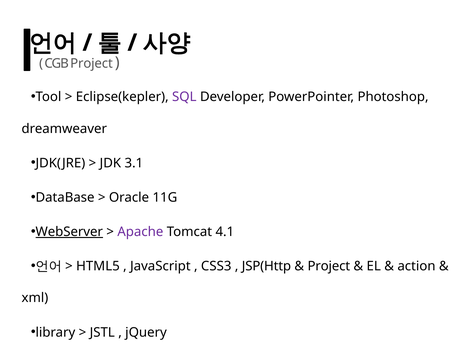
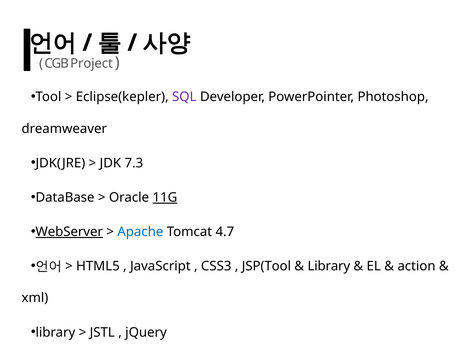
3.1: 3.1 -> 7.3 (134, 163)
11G underline: none -> present (165, 197)
Apache colour: purple -> blue (140, 231)
4.1: 4.1 -> 4.7 (225, 231)
JSP(Http: JSP(Http -> JSP(Tool (266, 266)
Project: Project -> Library (329, 266)
